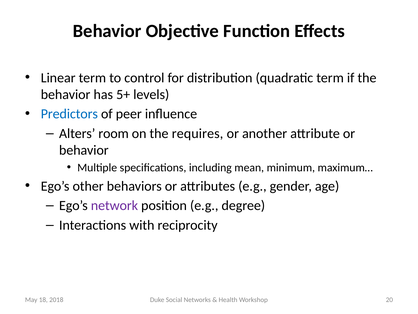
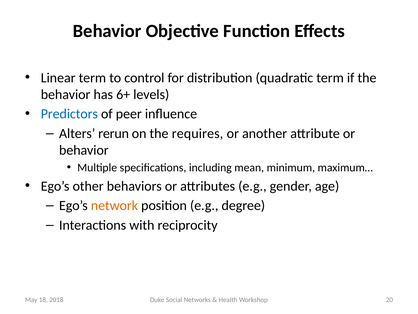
5+: 5+ -> 6+ (123, 94)
room: room -> rerun (114, 133)
network colour: purple -> orange (114, 205)
